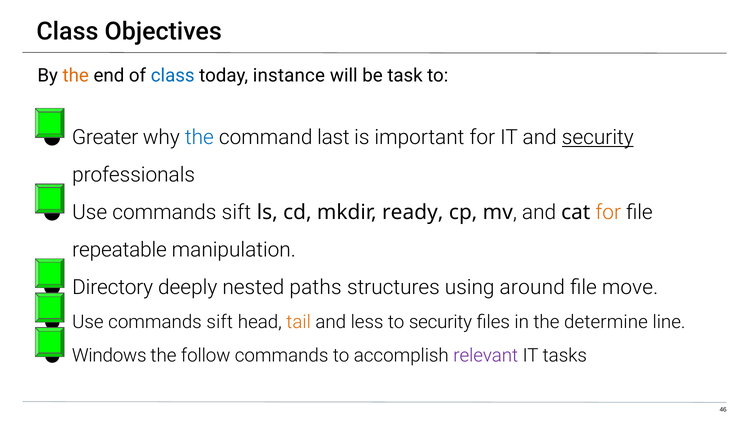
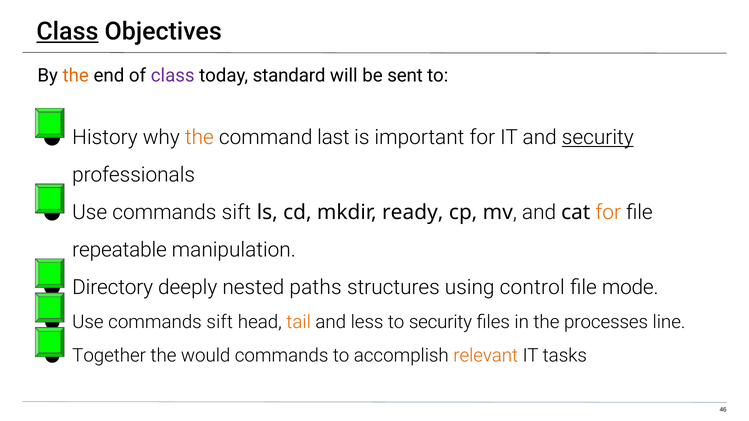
Class underline: none -> present (67, 32)
class colour: blue -> purple (173, 75)
instance: instance -> standard (289, 75)
task: task -> sent (405, 75)
Greater: Greater -> History (105, 138)
the colour: blue -> orange (199, 138)
around: around -> control (532, 287)
move: move -> mode (630, 287)
determine: determine -> processes (606, 322)
Windows: Windows -> Together (109, 356)
follow: follow -> would (206, 356)
relevant colour: purple -> orange (486, 356)
